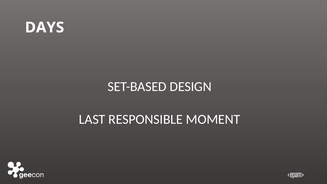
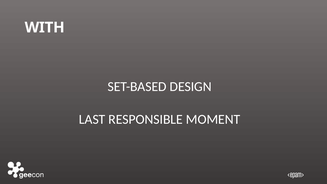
DAYS: DAYS -> WITH (45, 27)
